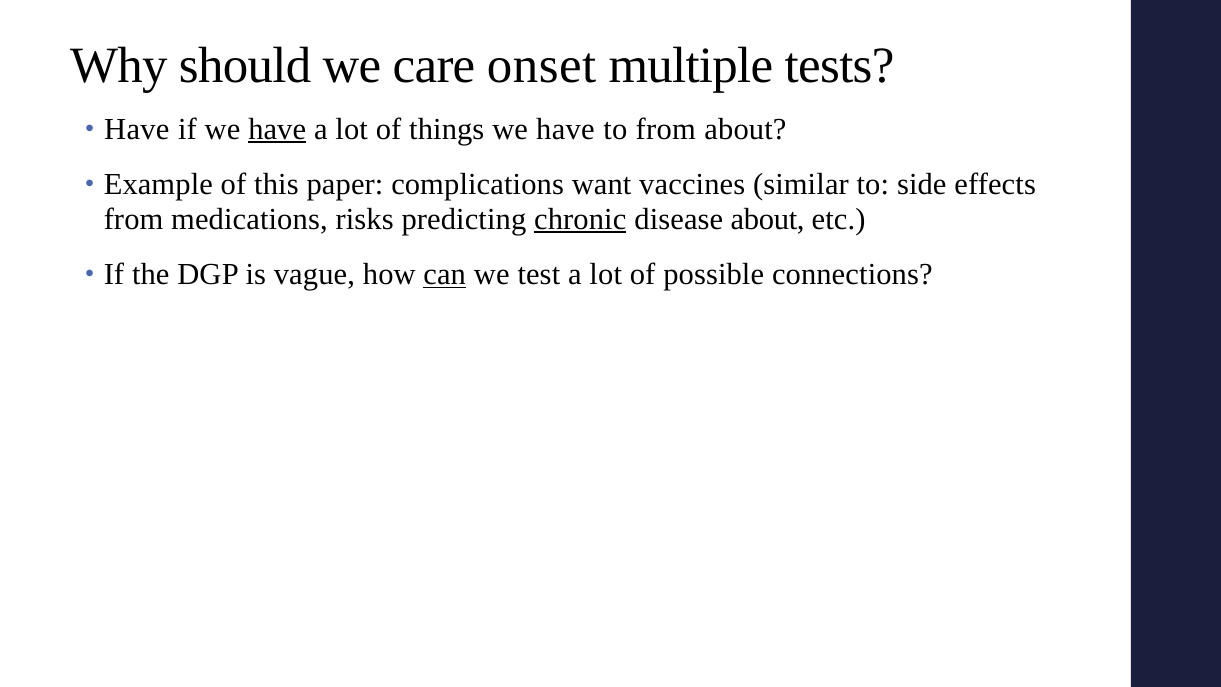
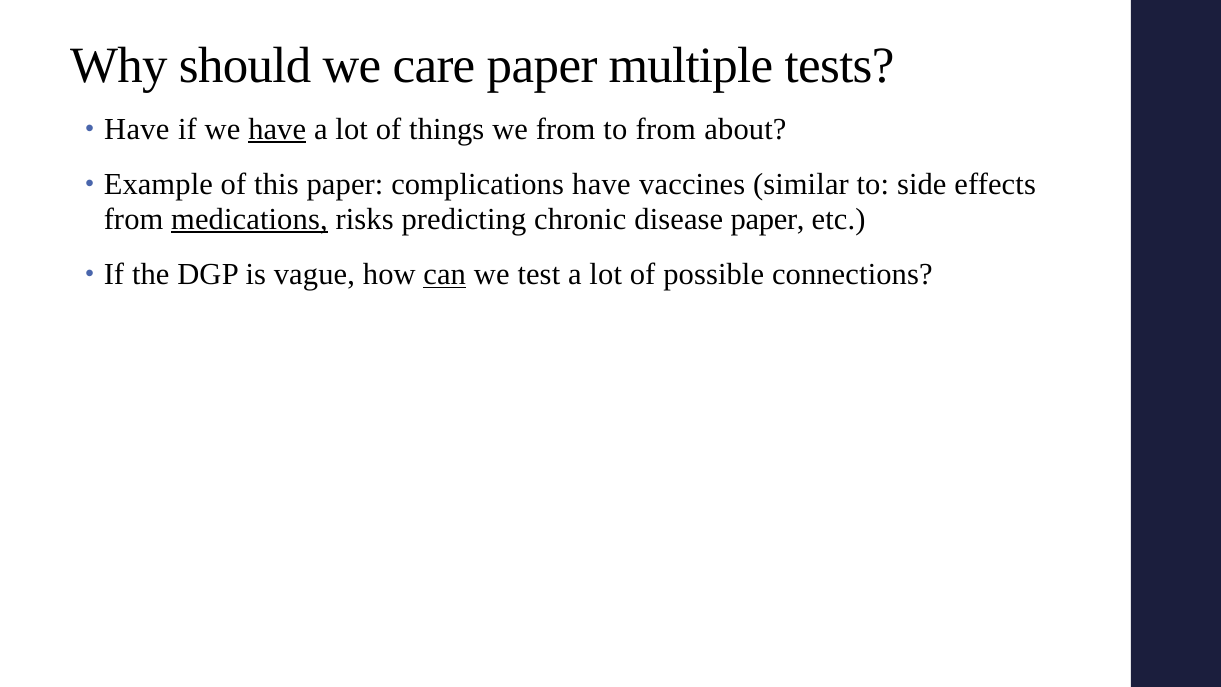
care onset: onset -> paper (542, 65)
things we have: have -> from (566, 129)
complications want: want -> have (601, 184)
medications underline: none -> present (249, 219)
chronic underline: present -> none (580, 219)
disease about: about -> paper (768, 219)
